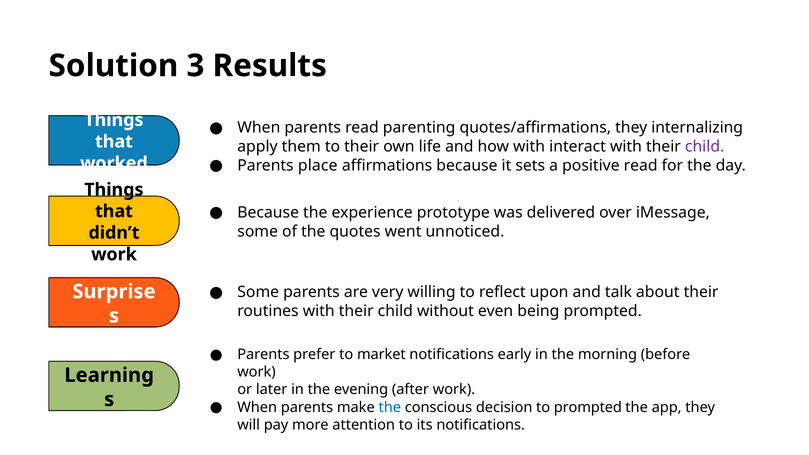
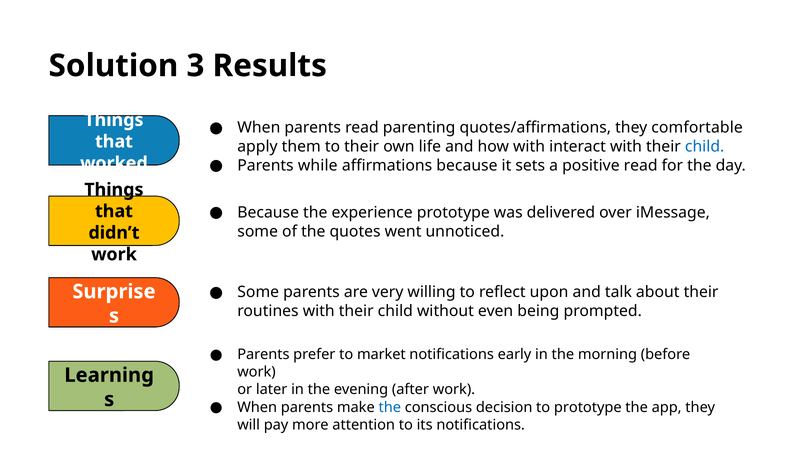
internalizing: internalizing -> comfortable (697, 128)
child colour: purple -> blue (705, 147)
place: place -> while (318, 165)
to prompted: prompted -> prototype (588, 407)
